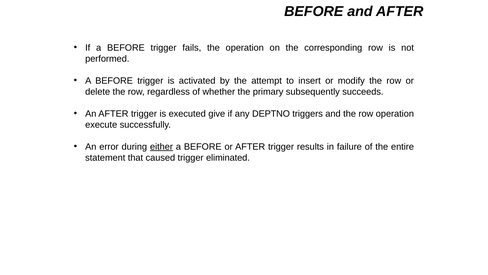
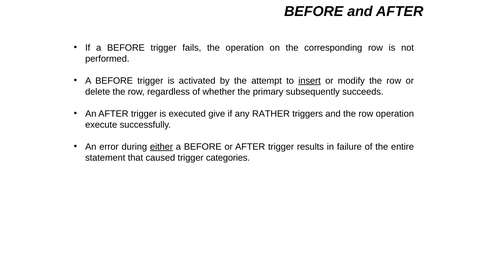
insert underline: none -> present (310, 81)
DEPTNO: DEPTNO -> RATHER (271, 113)
eliminated: eliminated -> categories (228, 157)
